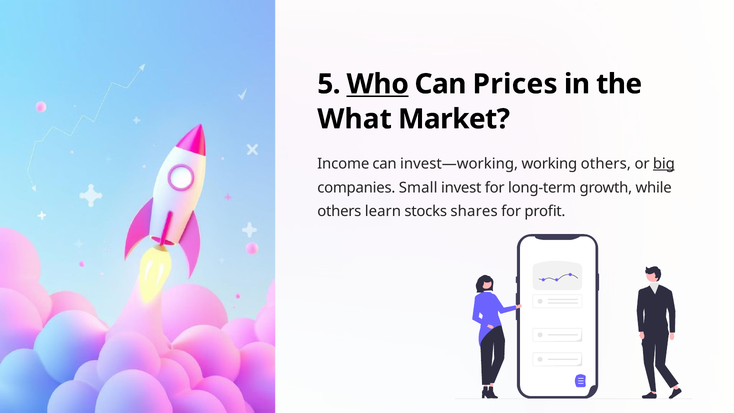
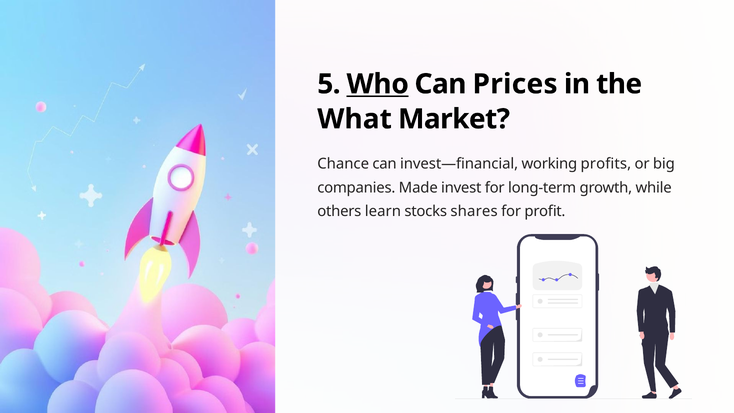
Income: Income -> Chance (343, 164)
invest—working: invest—working -> invest—financial (459, 164)
working others: others -> profits (606, 164)
big underline: present -> none (664, 164)
Small: Small -> Made (418, 188)
